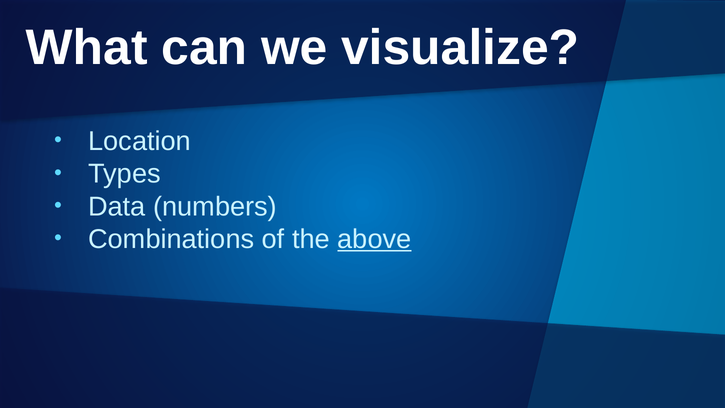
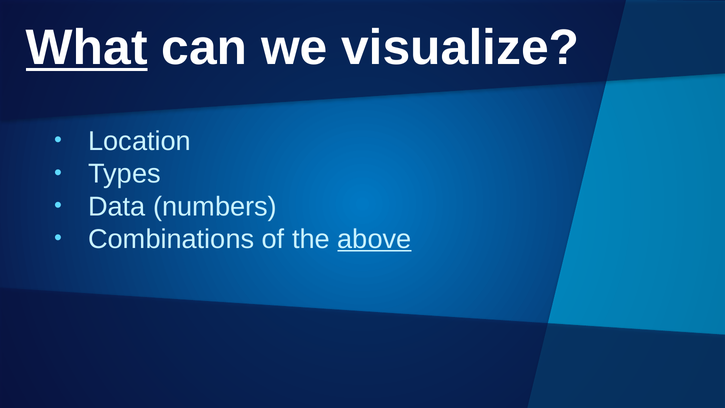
What underline: none -> present (87, 48)
